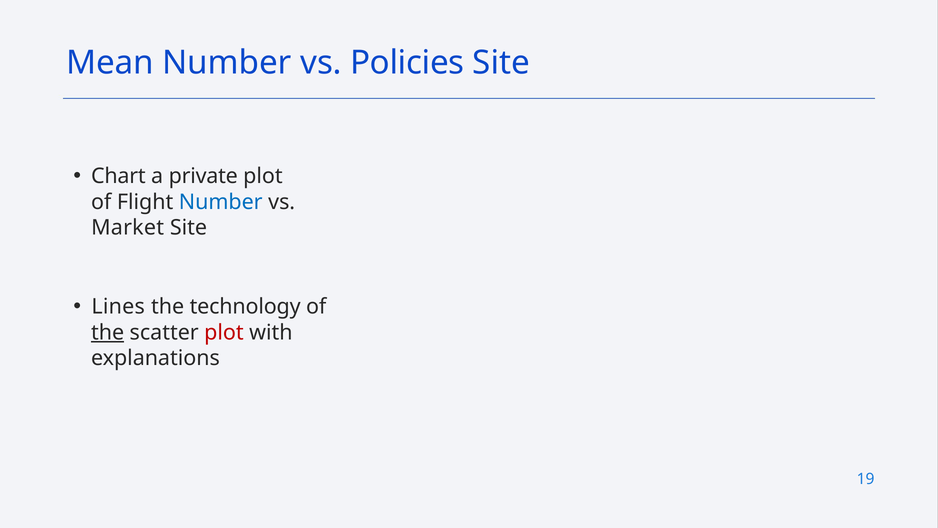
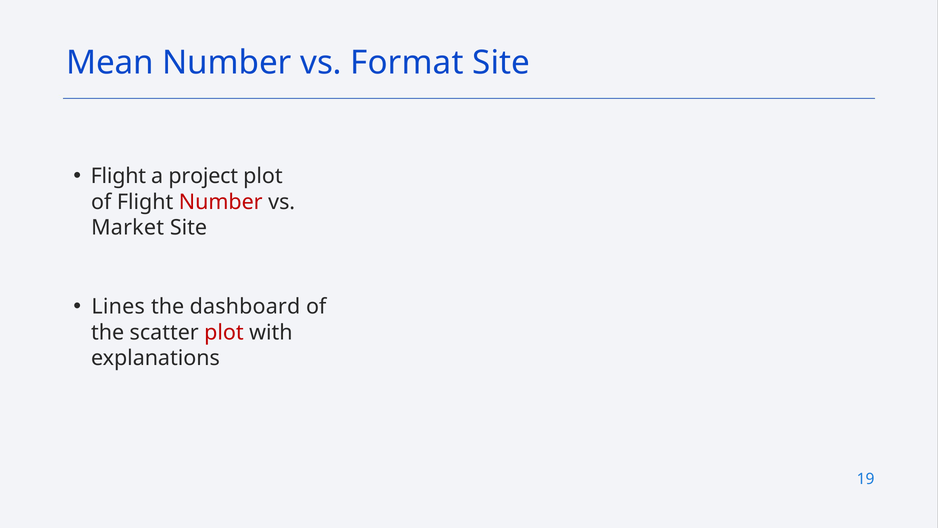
Policies: Policies -> Format (407, 63)
Chart: Chart -> Flight (118, 176)
private: private -> project (203, 176)
Number colour: blue -> red (221, 202)
technology: technology -> dashboard (245, 307)
the underline: present -> none (108, 332)
